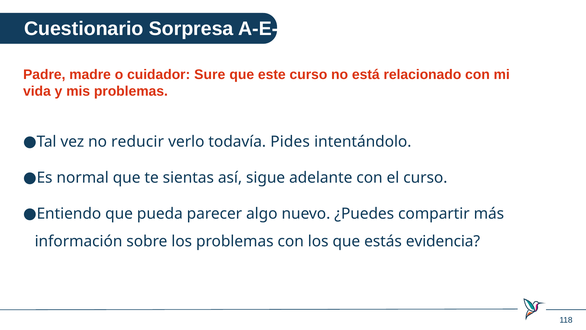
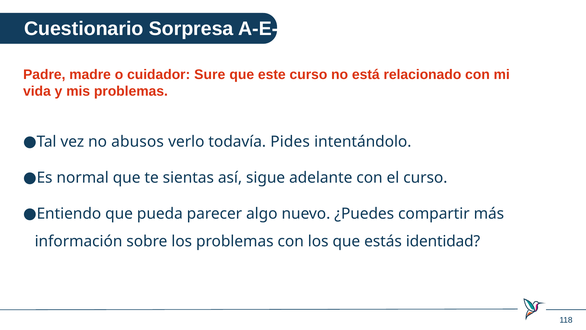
reducir: reducir -> abusos (138, 141)
evidencia: evidencia -> identidad (443, 241)
